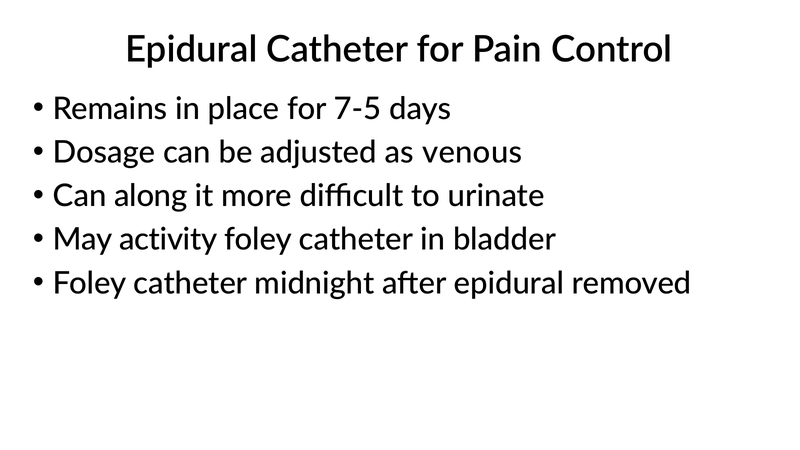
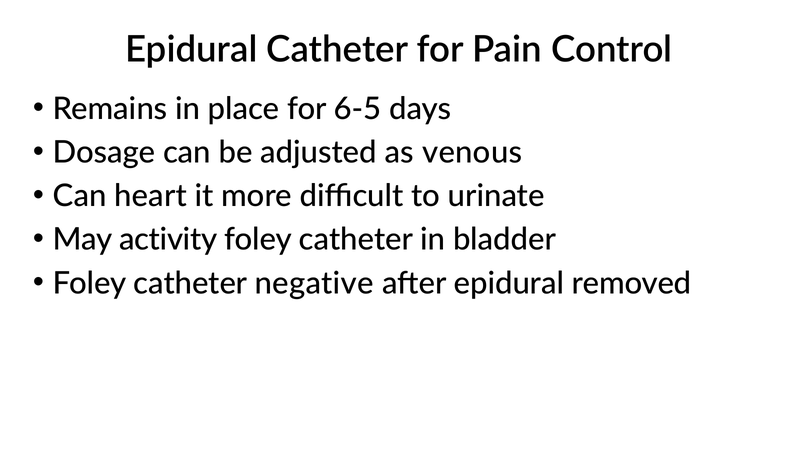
7-5: 7-5 -> 6-5 (358, 109)
along: along -> heart (151, 196)
midnight: midnight -> negative (314, 283)
